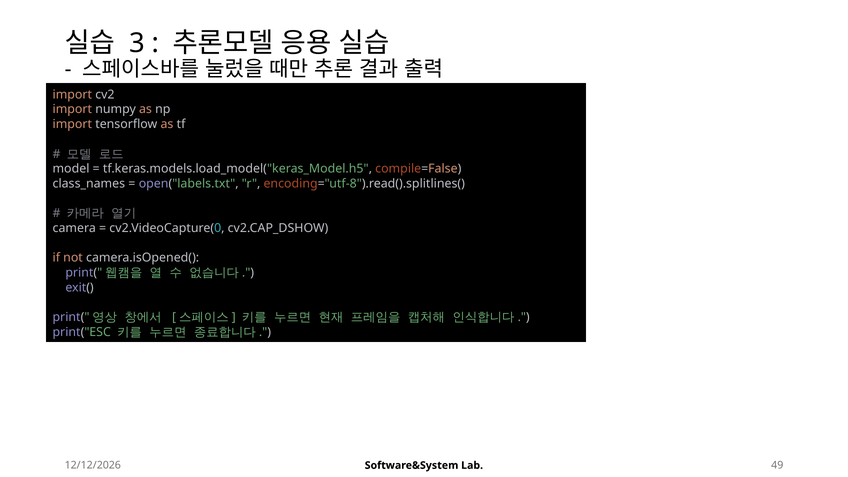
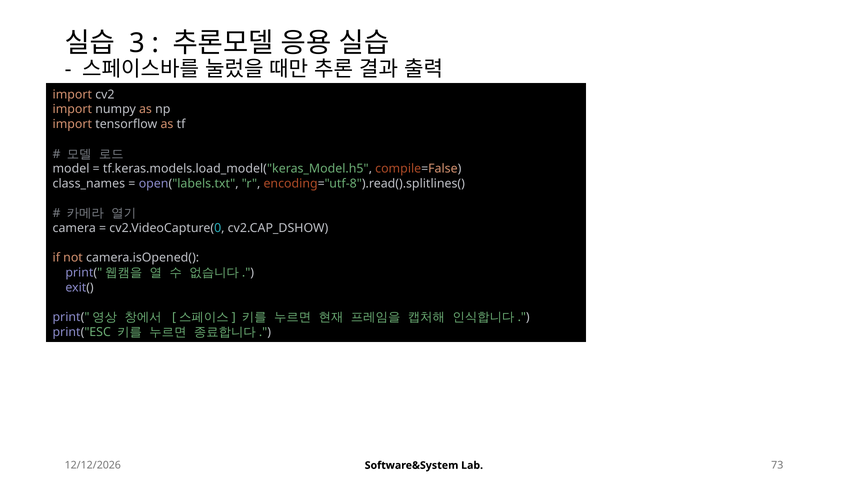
49: 49 -> 73 (777, 465)
